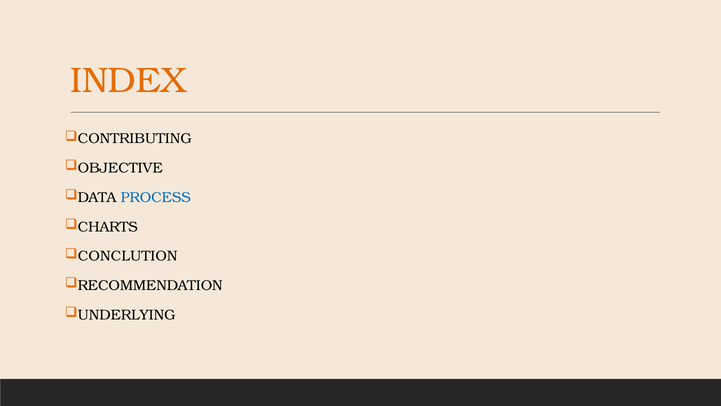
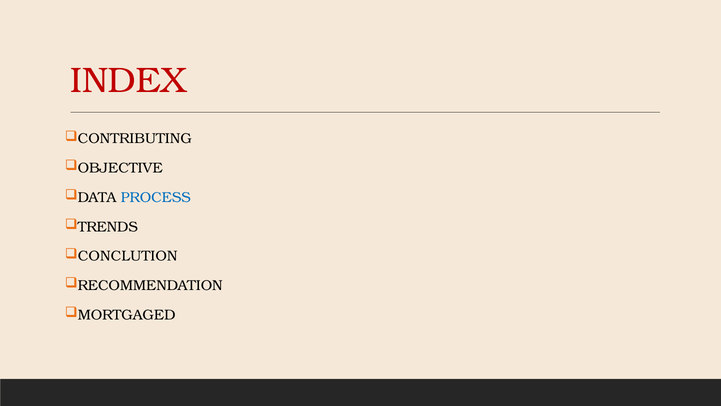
INDEX colour: orange -> red (128, 81)
CHARTS: CHARTS -> TRENDS (108, 227)
UNDERLYING: UNDERLYING -> MORTGAGED (127, 315)
